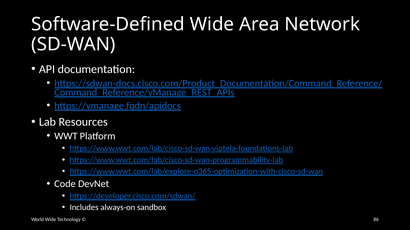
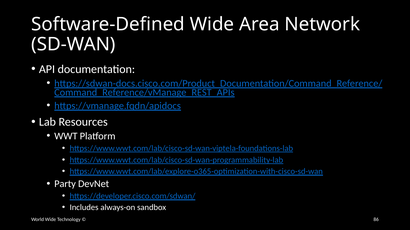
Code: Code -> Party (65, 184)
